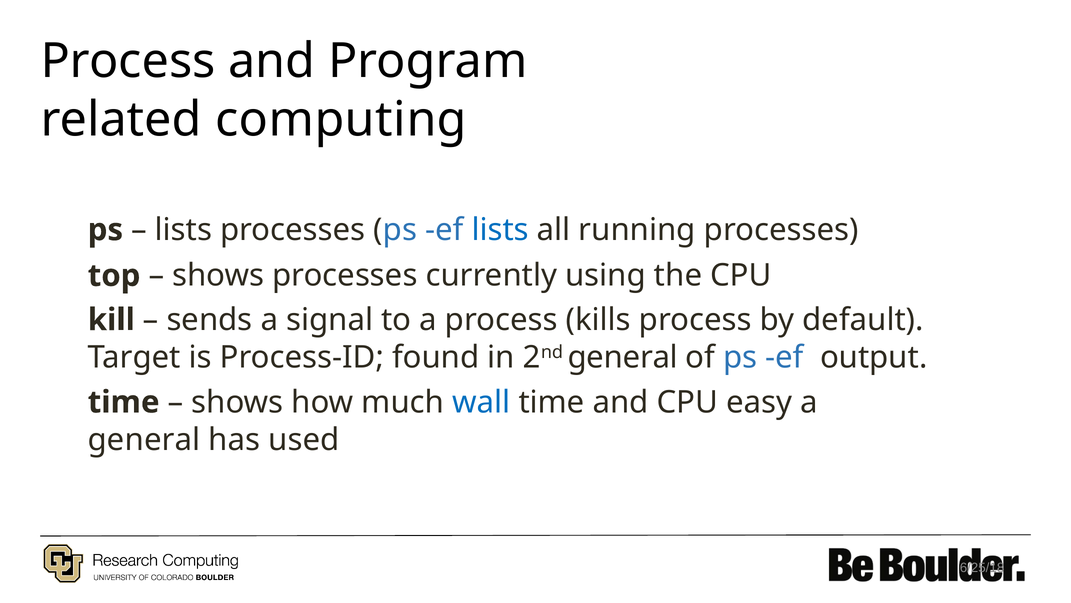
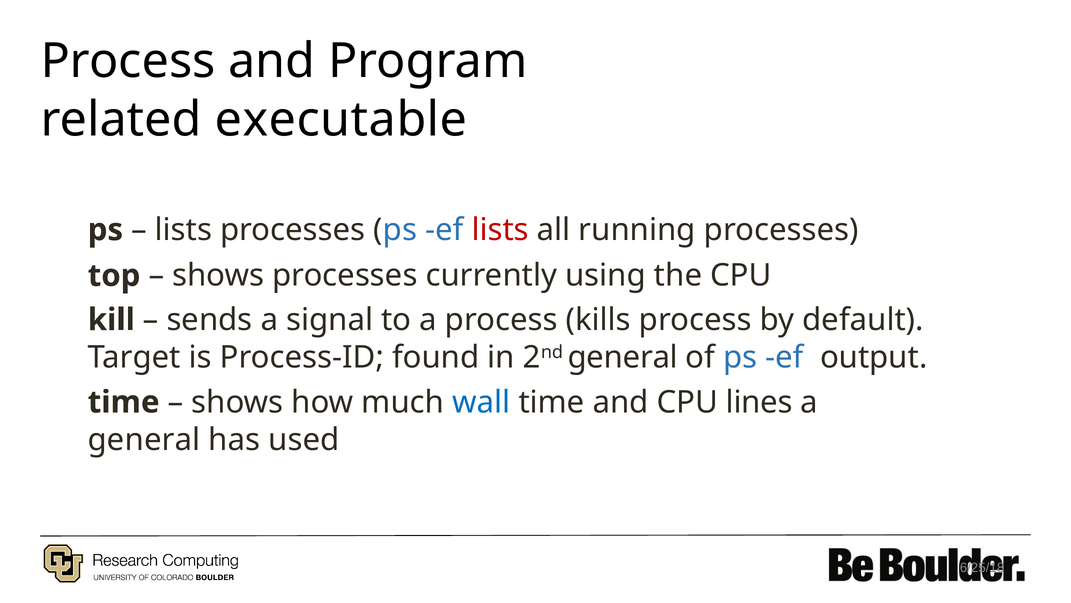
related computing: computing -> executable (341, 120)
lists colour: blue -> red (500, 230)
easy: easy -> lines (759, 402)
